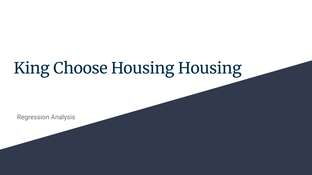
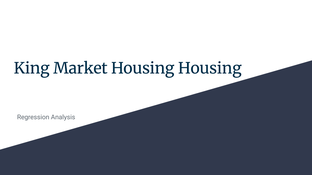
Choose: Choose -> Market (80, 69)
